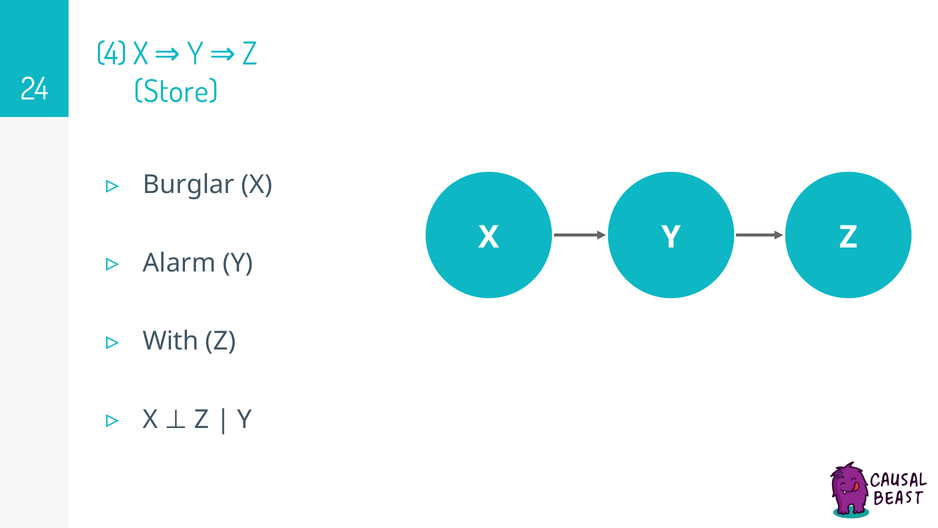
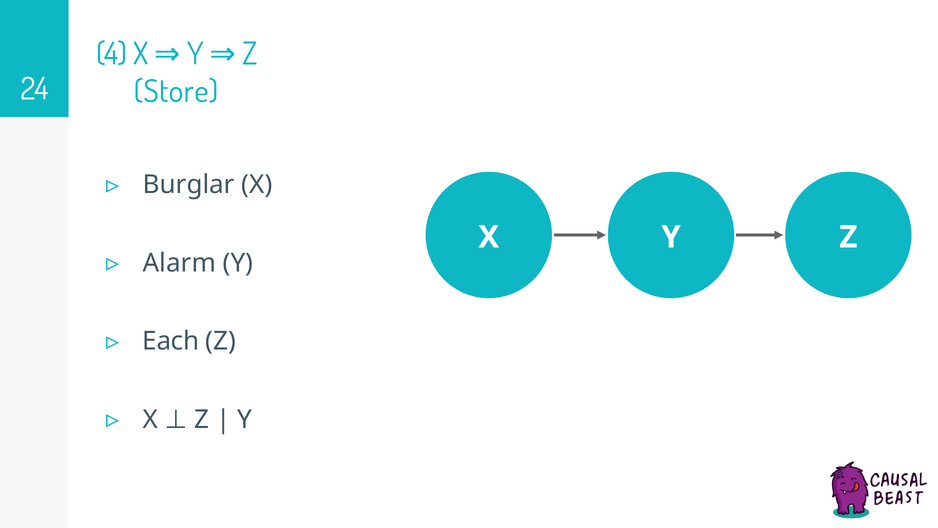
With: With -> Each (171, 341)
